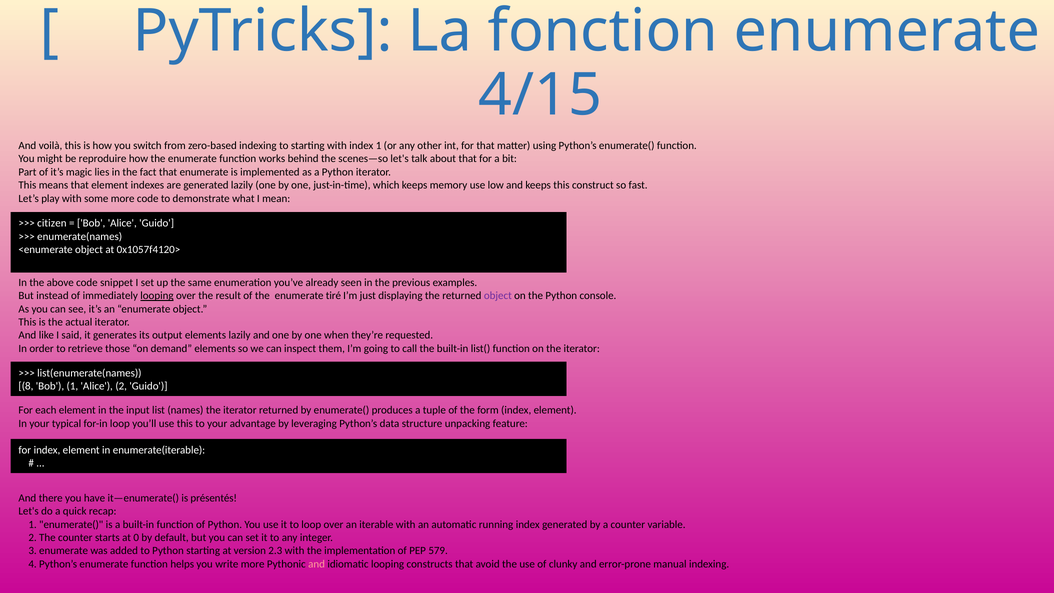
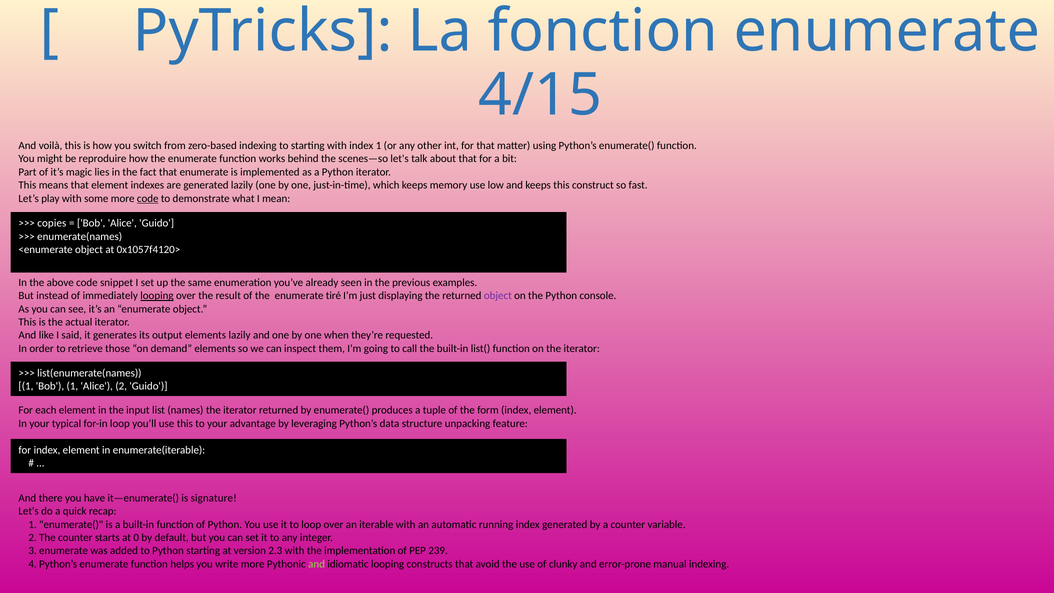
code underline: none -> present (148, 198)
citizen: citizen -> copies (52, 223)
8: 8 -> 1 (26, 386)
présentés: présentés -> signature (214, 498)
579: 579 -> 239 (438, 551)
and colour: pink -> light green (317, 564)
